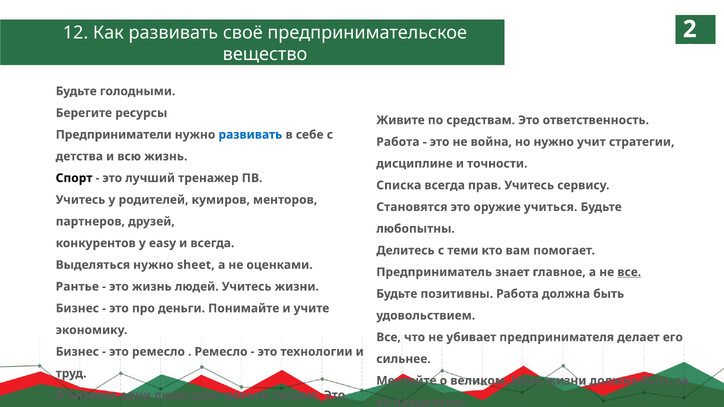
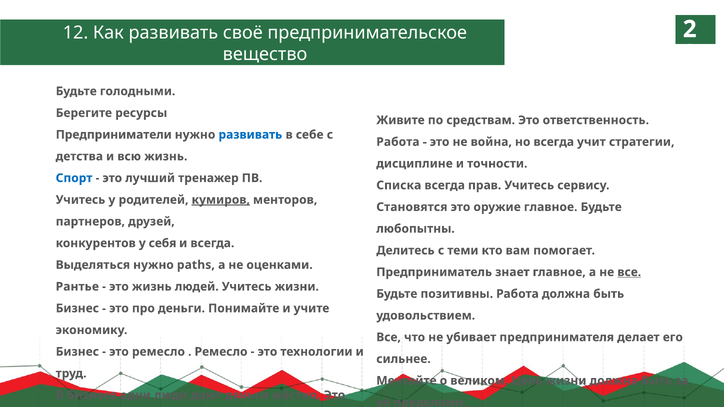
но нужно: нужно -> всегда (554, 142)
Спорт colour: black -> blue (74, 178)
кумиров underline: none -> present (221, 200)
оружие учиться: учиться -> главное (551, 207)
easy: easy -> себя (163, 243)
sheet: sheet -> paths (196, 265)
теорию: теорию -> жёстко (296, 395)
